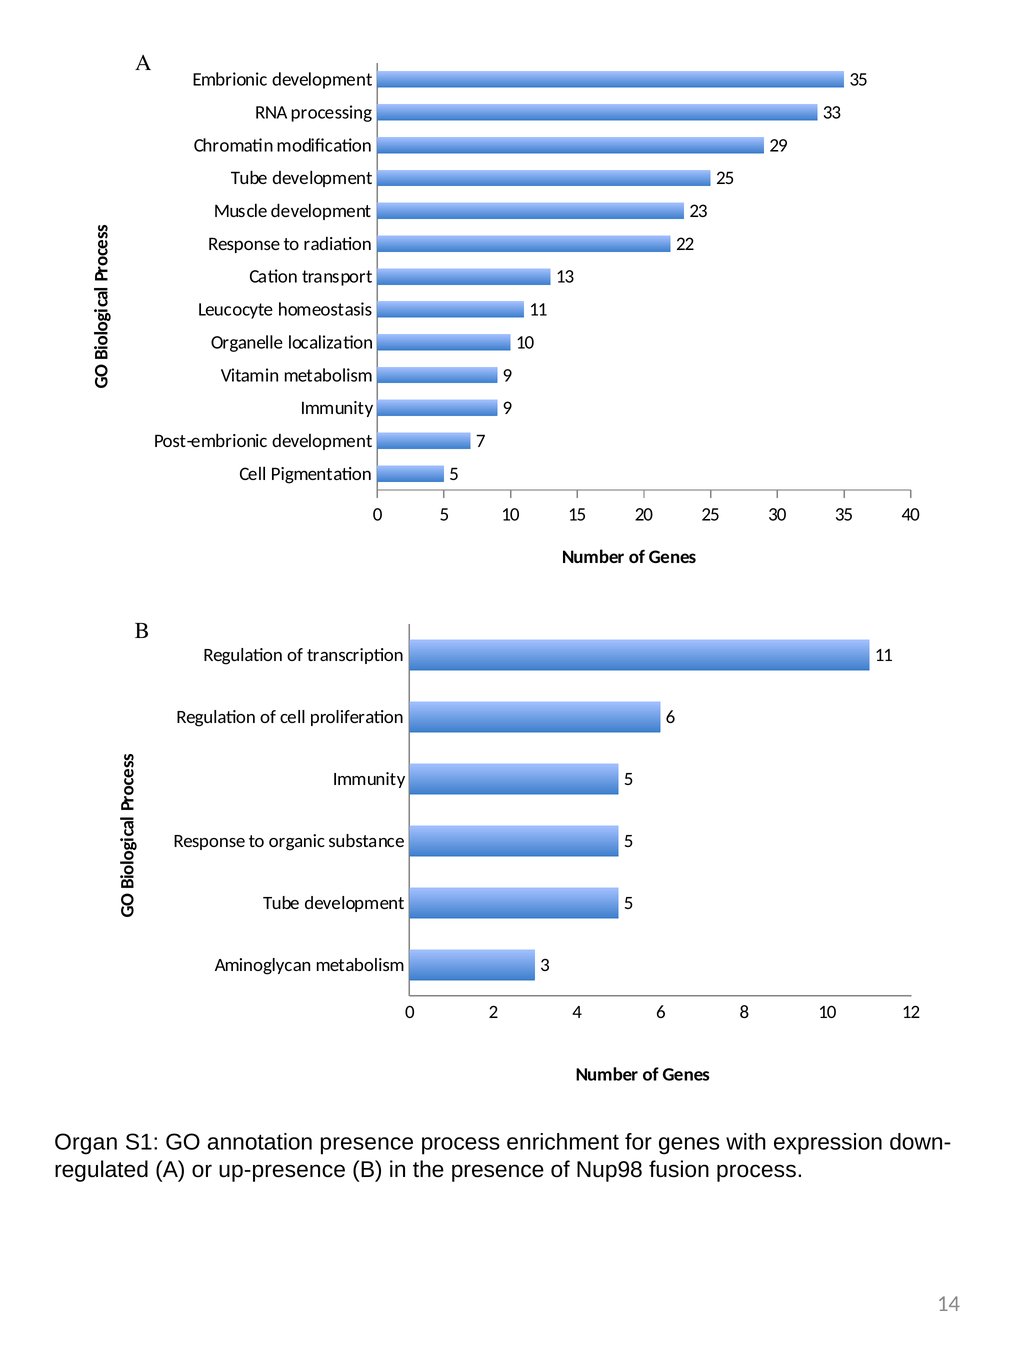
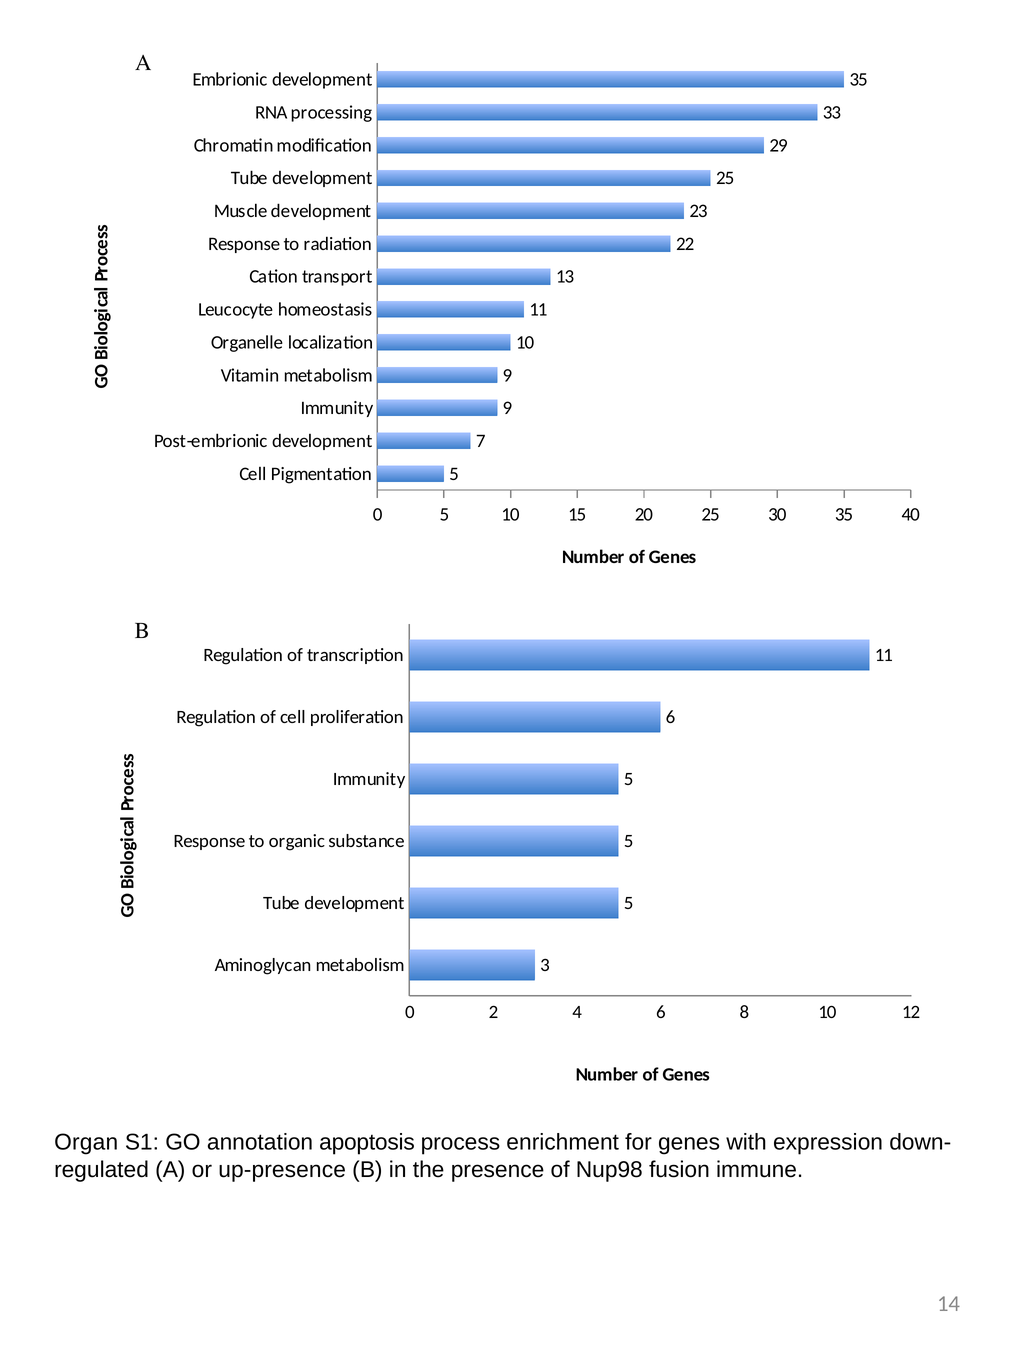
annotation presence: presence -> apoptosis (367, 1143)
fusion process: process -> immune (760, 1170)
